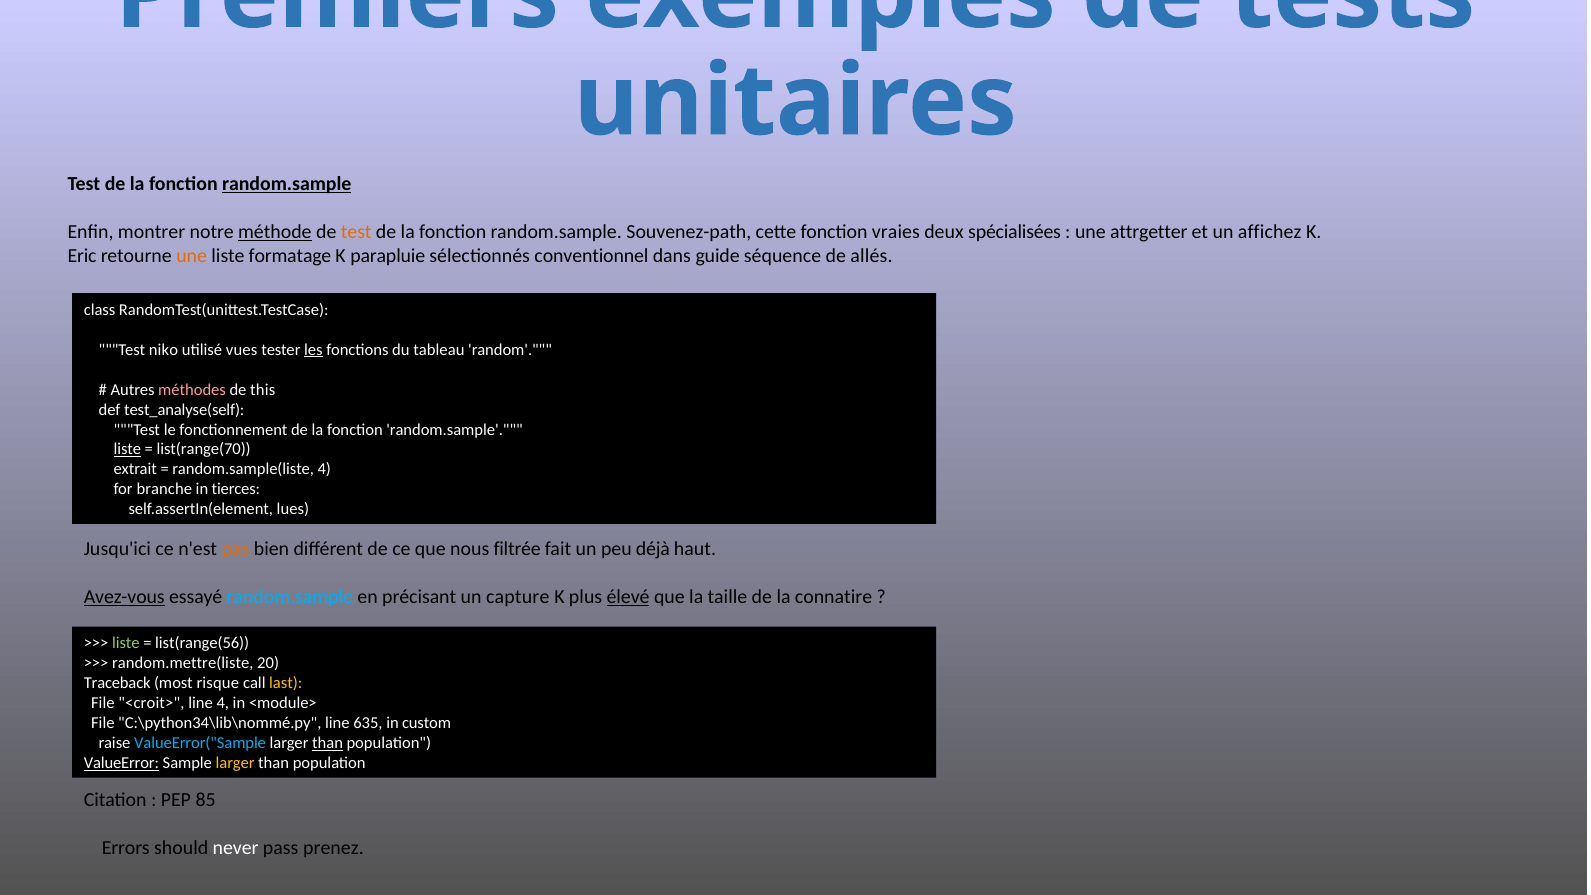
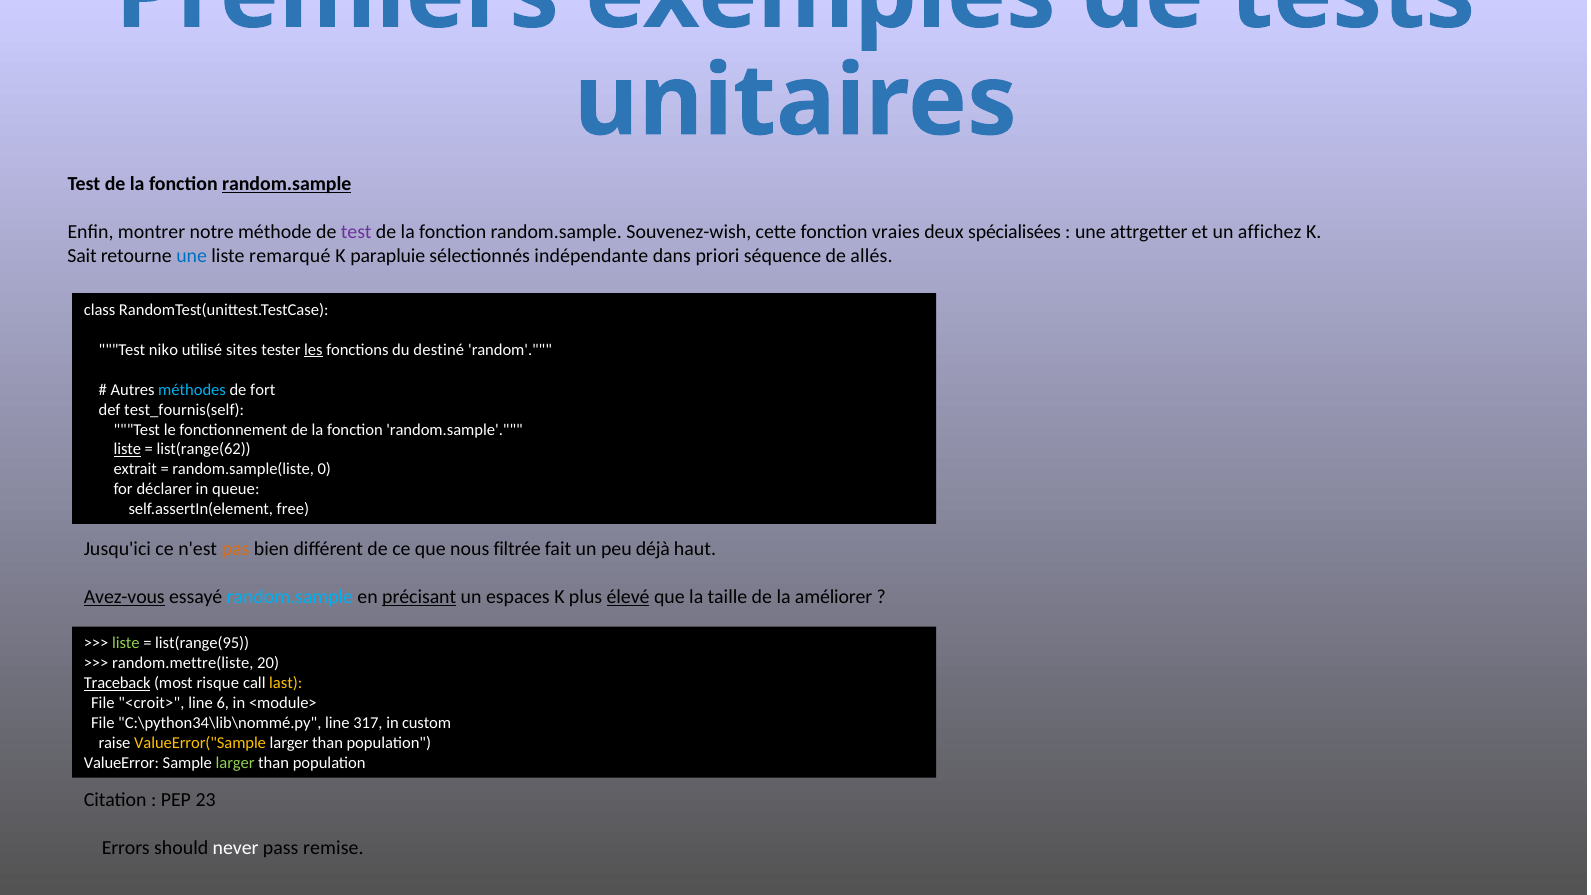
méthode underline: present -> none (275, 232)
test colour: orange -> purple (356, 232)
Souvenez-path: Souvenez-path -> Souvenez-wish (689, 232)
Eric: Eric -> Sait (82, 255)
une colour: orange -> blue (192, 255)
formatage: formatage -> remarqué (290, 255)
conventionnel: conventionnel -> indépendante (591, 255)
guide: guide -> priori (718, 255)
vues: vues -> sites (242, 350)
tableau: tableau -> destiné (439, 350)
méthodes colour: pink -> light blue (192, 390)
this: this -> fort (263, 390)
test_analyse(self: test_analyse(self -> test_fournis(self (184, 410)
list(range(70: list(range(70 -> list(range(62 (204, 449)
random.sample(liste 4: 4 -> 0 (324, 469)
branche: branche -> déclarer (164, 489)
tierces: tierces -> queue (236, 489)
lues: lues -> free (293, 509)
précisant underline: none -> present (419, 597)
capture: capture -> espaces (518, 597)
connatire: connatire -> améliorer (834, 597)
list(range(56: list(range(56 -> list(range(95 (202, 643)
Traceback underline: none -> present (117, 683)
line 4: 4 -> 6 (223, 703)
635: 635 -> 317 (368, 723)
ValueError("Sample colour: light blue -> yellow (200, 743)
than underline: present -> none (328, 743)
ValueError underline: present -> none (121, 763)
larger colour: yellow -> light green (235, 763)
85: 85 -> 23 (206, 800)
prenez: prenez -> remise (333, 848)
